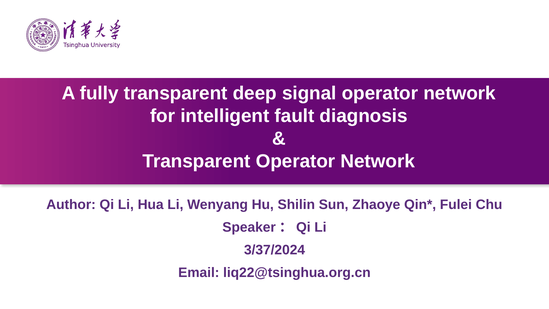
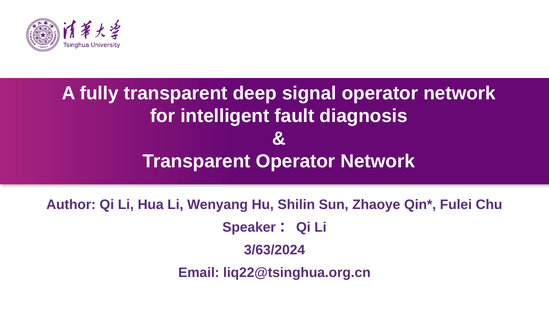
3/37/2024: 3/37/2024 -> 3/63/2024 (275, 250)
